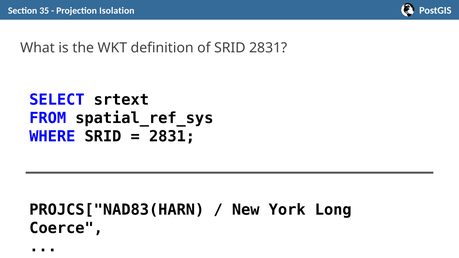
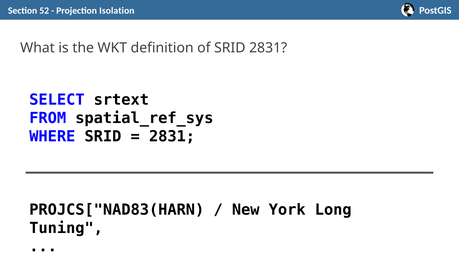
35: 35 -> 52 (44, 11)
Coerce: Coerce -> Tuning (66, 228)
